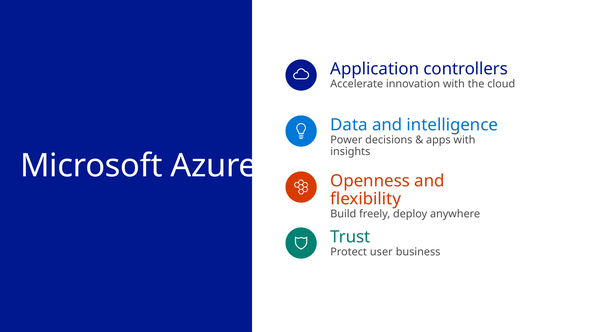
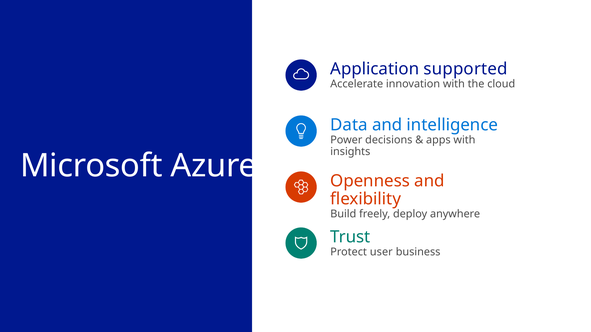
controllers: controllers -> supported (466, 69)
